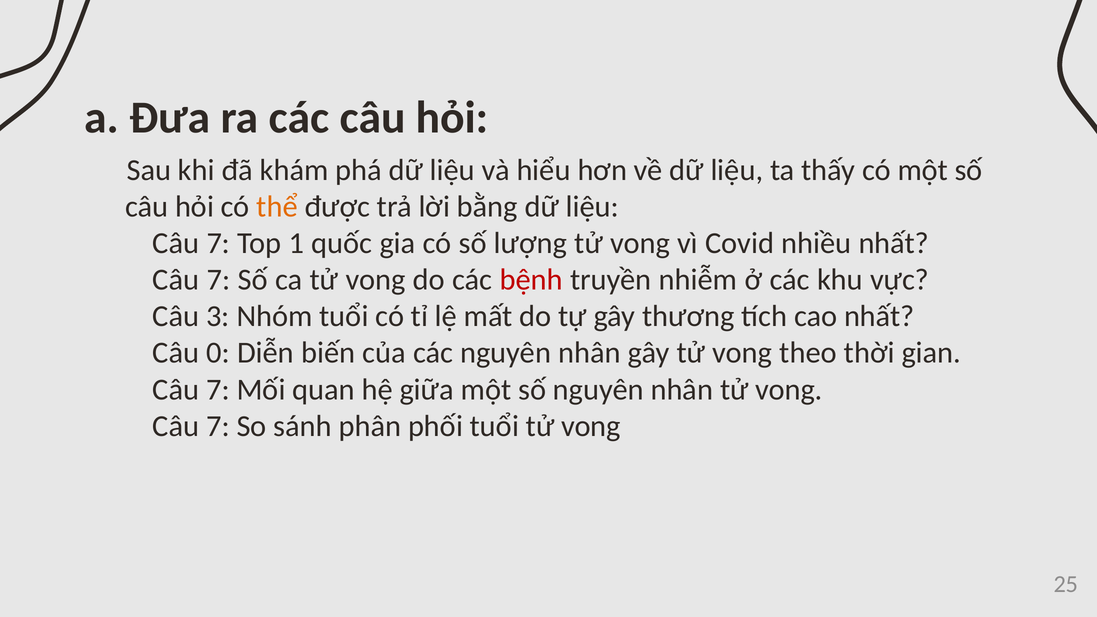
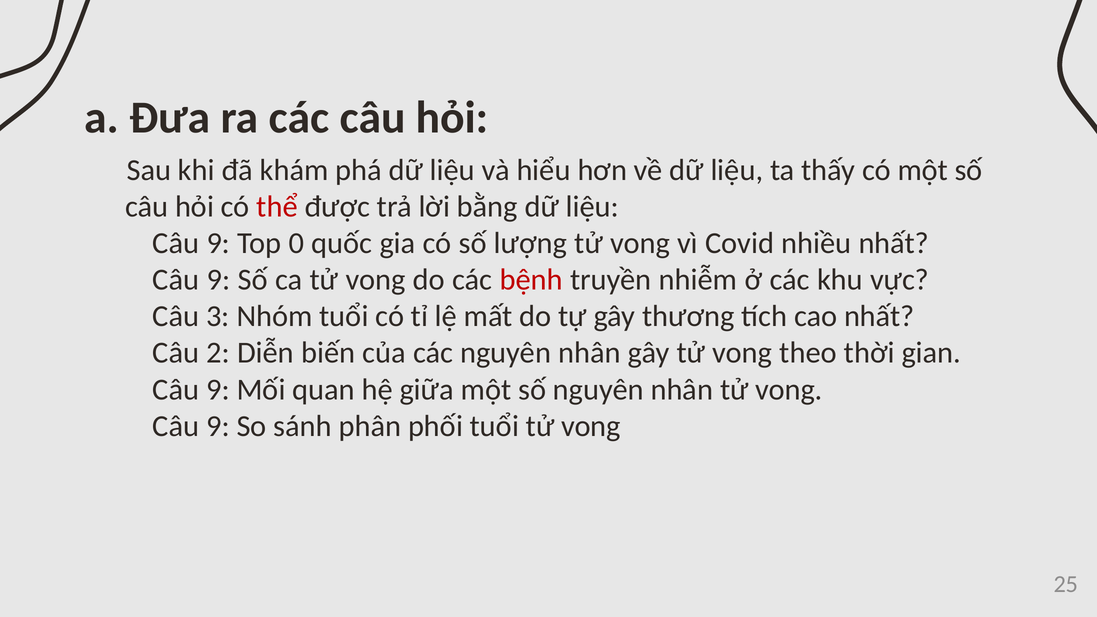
thể colour: orange -> red (277, 207)
7: 7 -> 9 (218, 243)
1: 1 -> 0 (297, 243)
7: 7 -> 9 (218, 280)
0: 0 -> 2 (218, 353)
7: 7 -> 9 (218, 389)
7: 7 -> 9 (218, 426)
